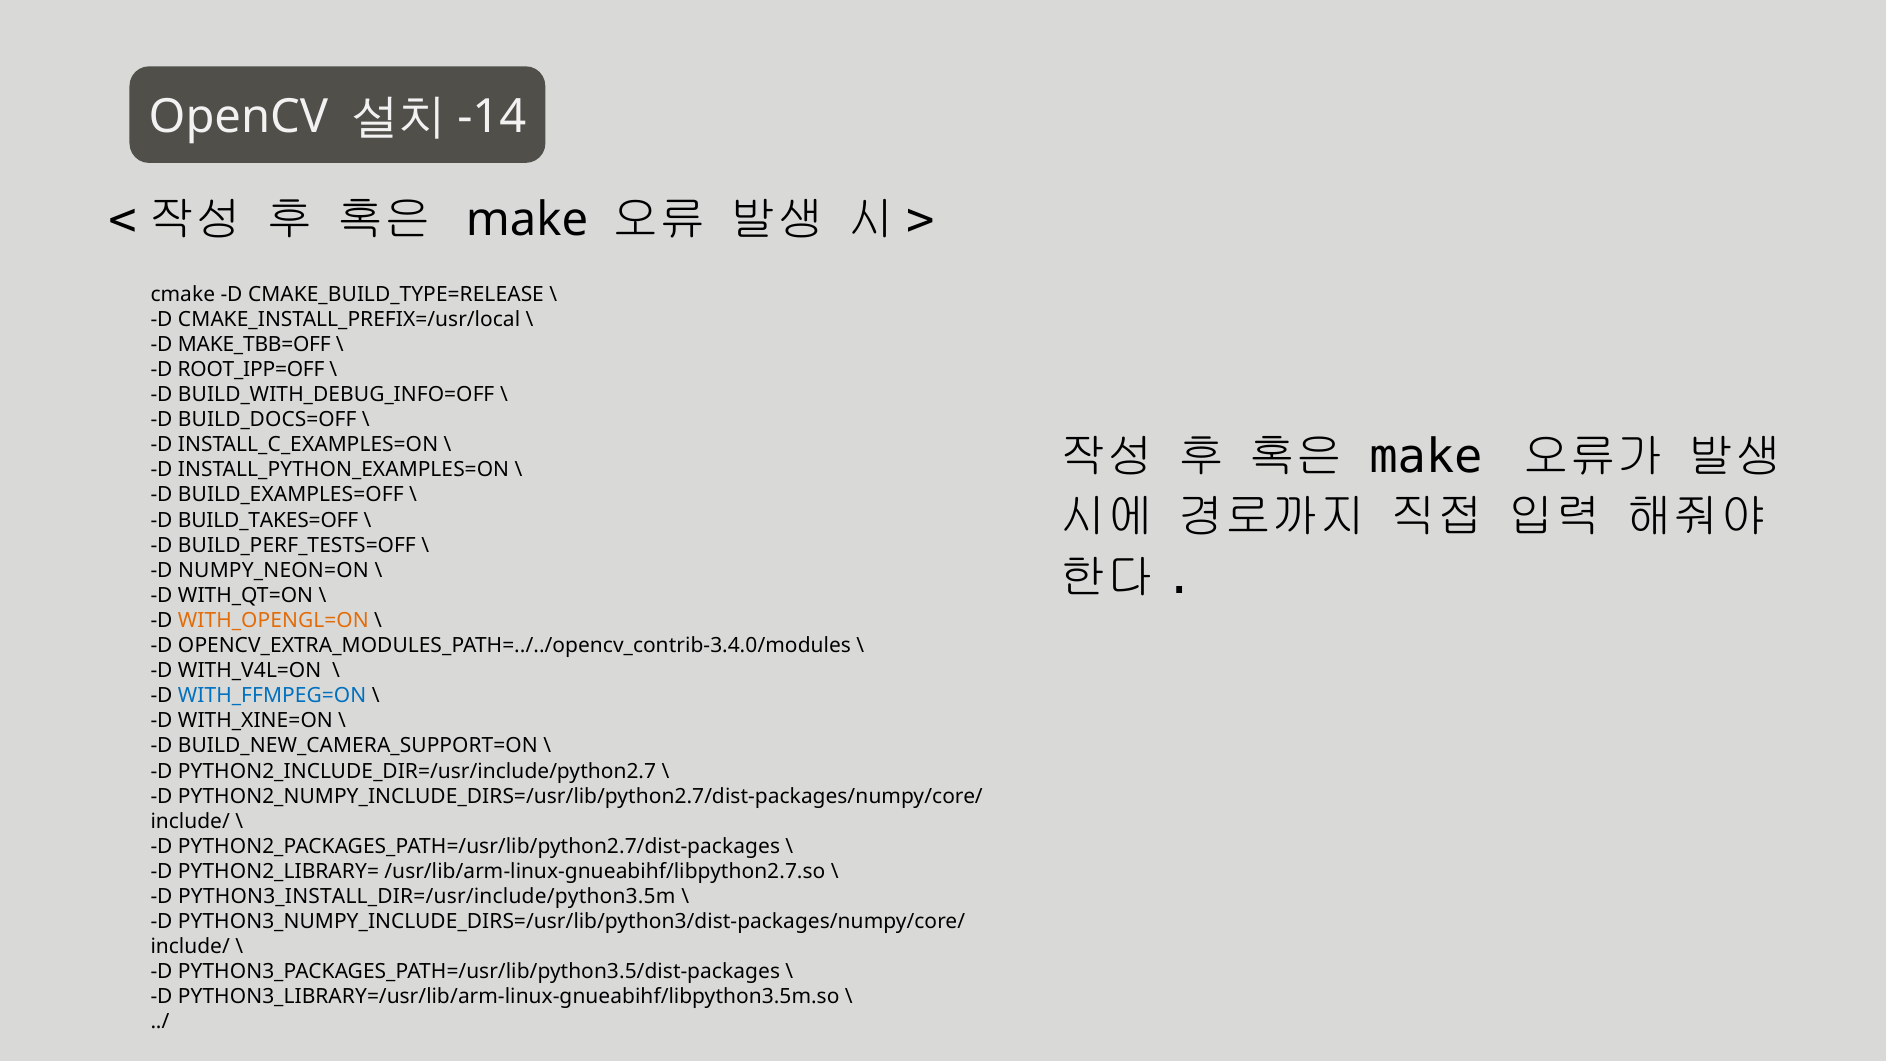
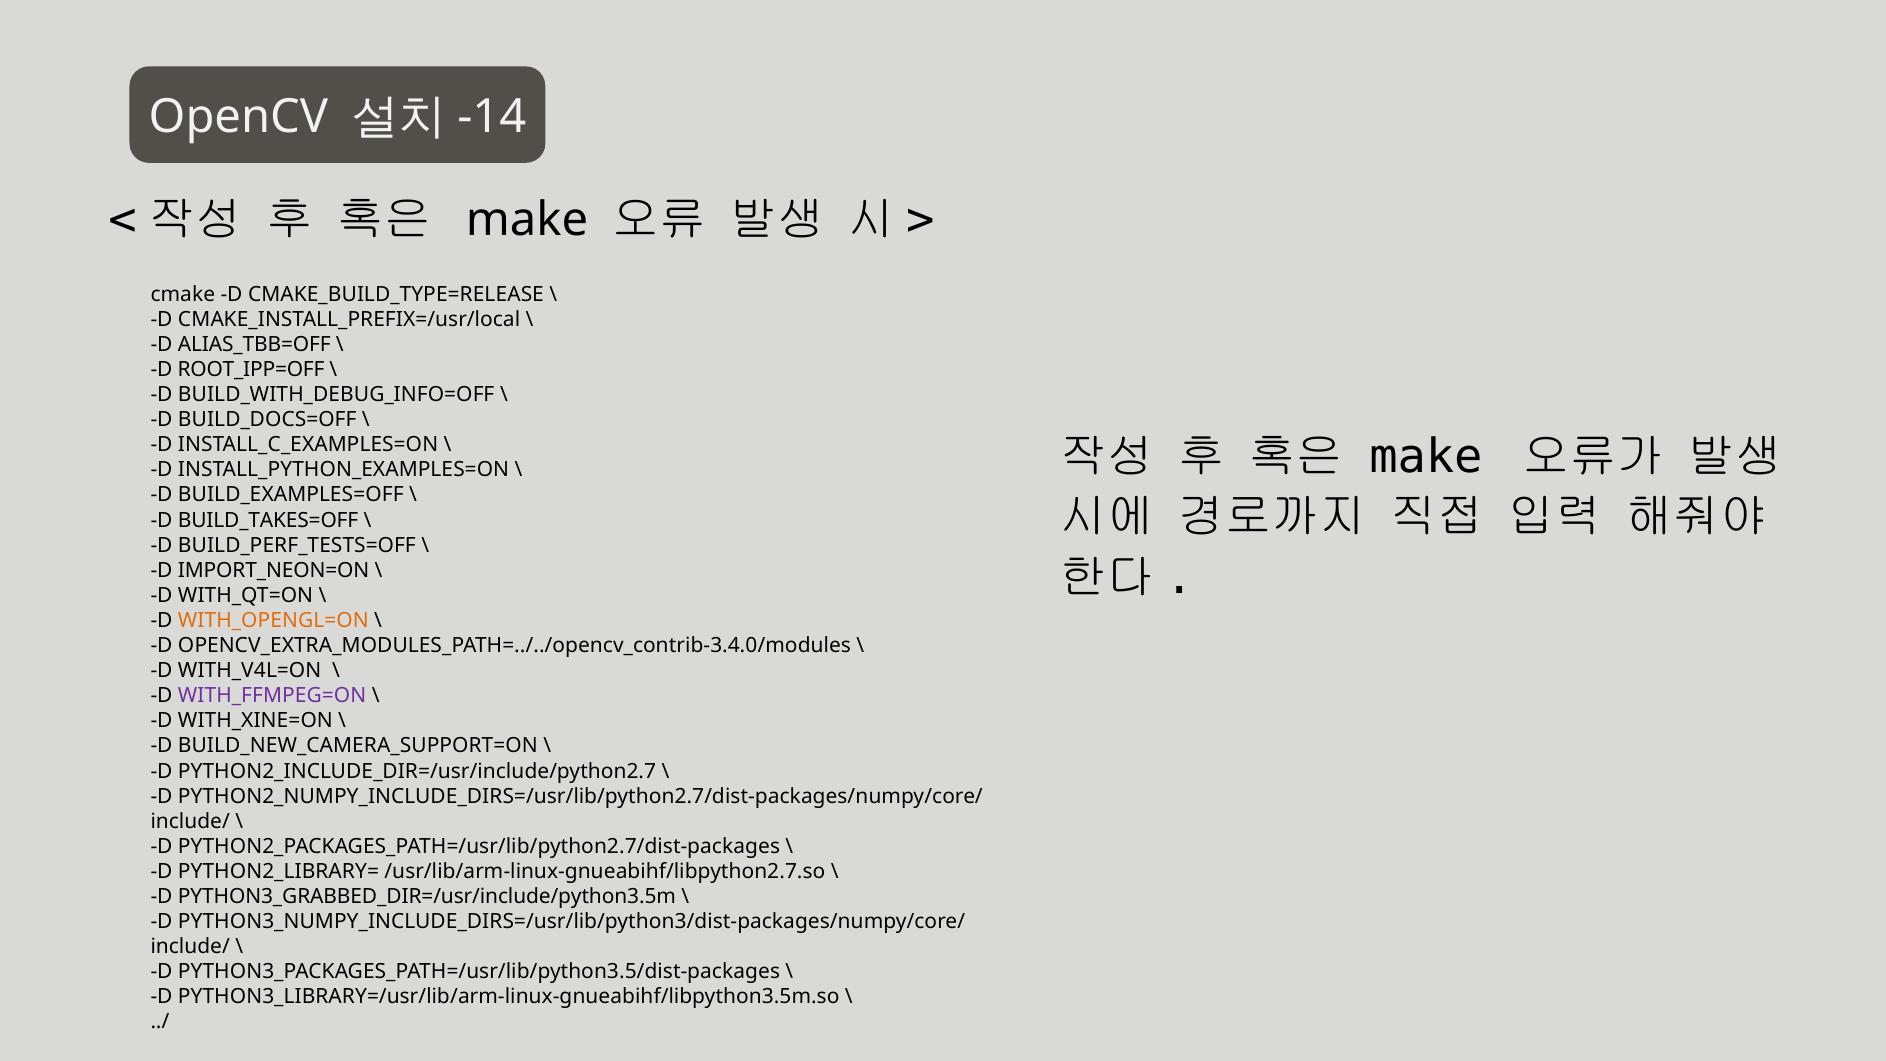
MAKE_TBB=OFF: MAKE_TBB=OFF -> ALIAS_TBB=OFF (254, 344)
NUMPY_NEON=ON: NUMPY_NEON=ON -> IMPORT_NEON=ON (274, 570)
WITH_FFMPEG=ON colour: blue -> purple (272, 696)
PYTHON3_INSTALL_DIR=/usr/include/python3.5m: PYTHON3_INSTALL_DIR=/usr/include/python3.5m -> PYTHON3_GRABBED_DIR=/usr/include/python3.5m (427, 897)
